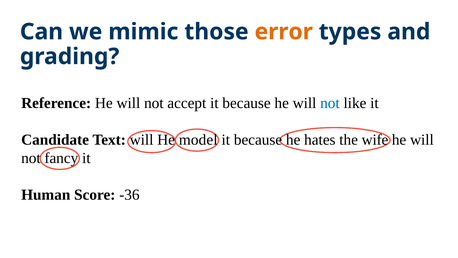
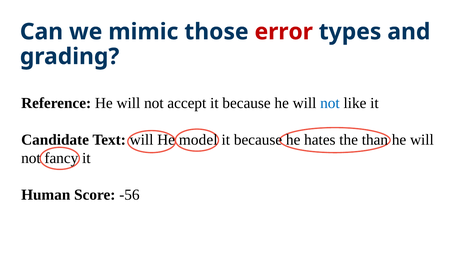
error colour: orange -> red (284, 32)
wife: wife -> than (375, 140)
-36: -36 -> -56 (129, 195)
